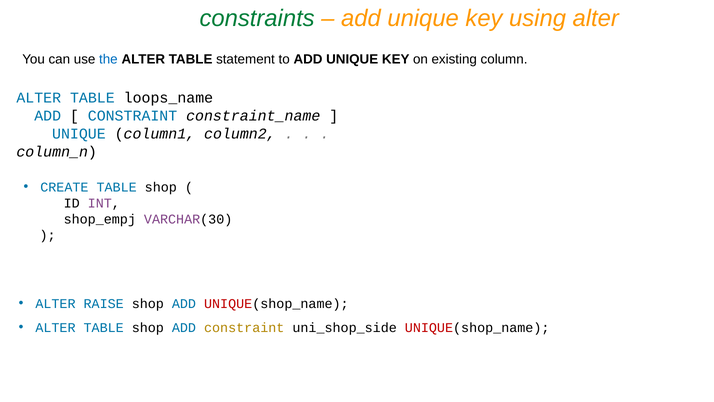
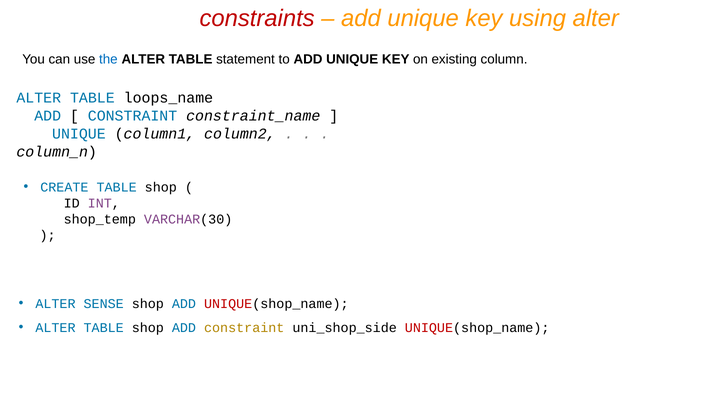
constraints colour: green -> red (257, 19)
shop_empj: shop_empj -> shop_temp (100, 219)
RAISE: RAISE -> SENSE (104, 303)
